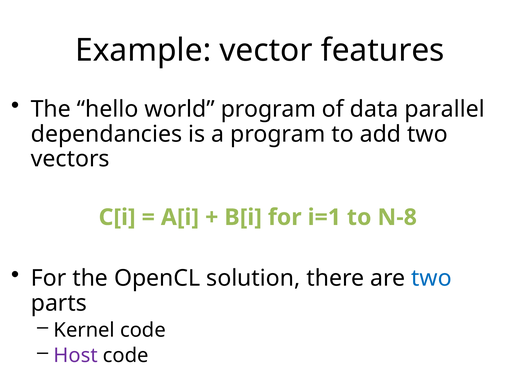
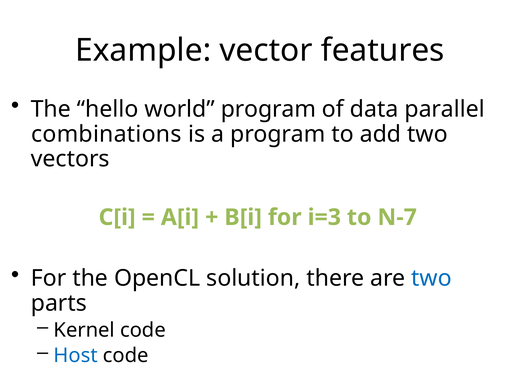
dependancies: dependancies -> combinations (106, 134)
i=1: i=1 -> i=3 (324, 217)
N-8: N-8 -> N-7 (397, 217)
Host colour: purple -> blue (76, 355)
